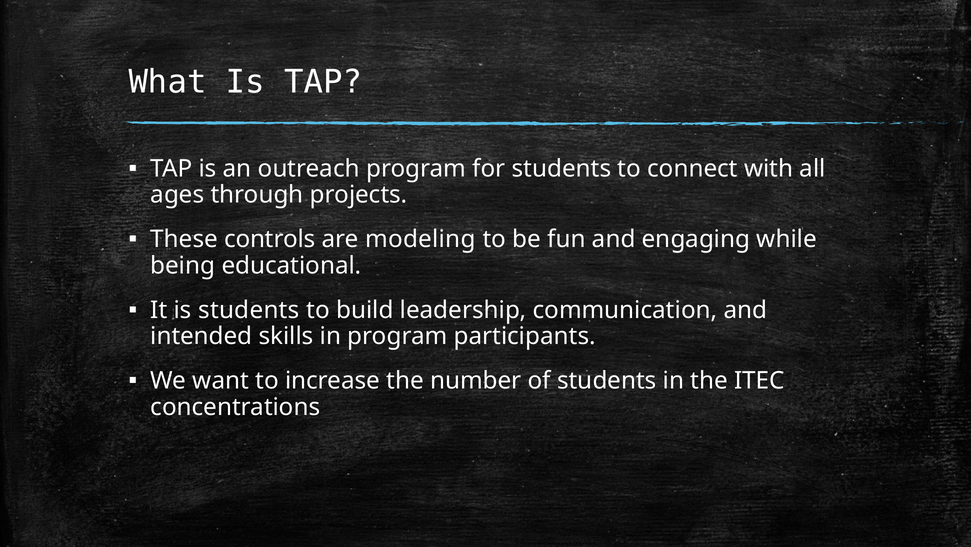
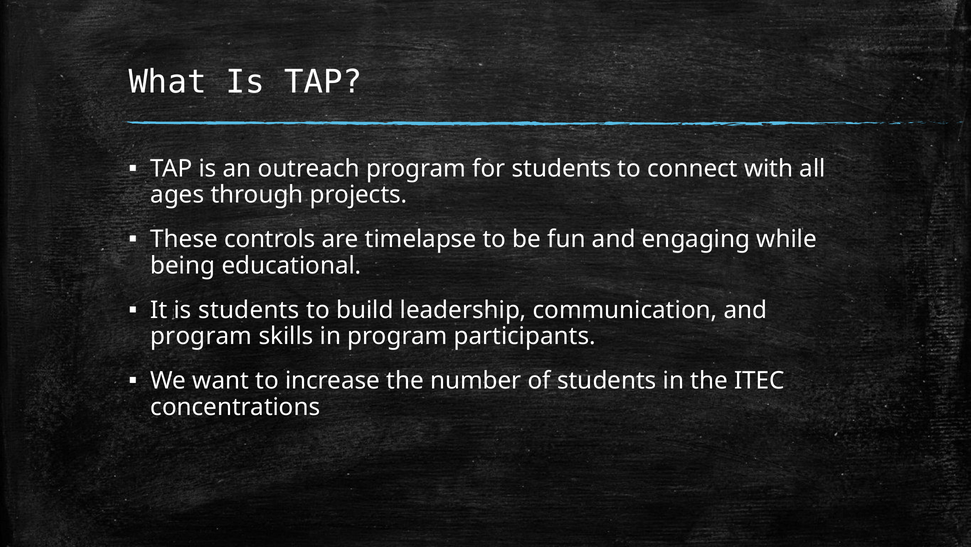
modeling: modeling -> timelapse (421, 239)
intended: intended -> program (201, 336)
